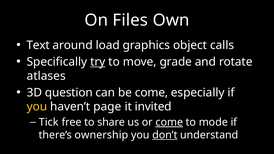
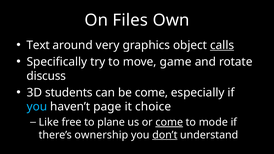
load: load -> very (108, 45)
calls underline: none -> present (222, 45)
try underline: present -> none (98, 62)
grade: grade -> game (176, 62)
atlases: atlases -> discuss (46, 76)
question: question -> students (69, 93)
you colour: yellow -> light blue (37, 107)
invited: invited -> choice (153, 107)
Tick: Tick -> Like (49, 122)
share: share -> plane (111, 122)
